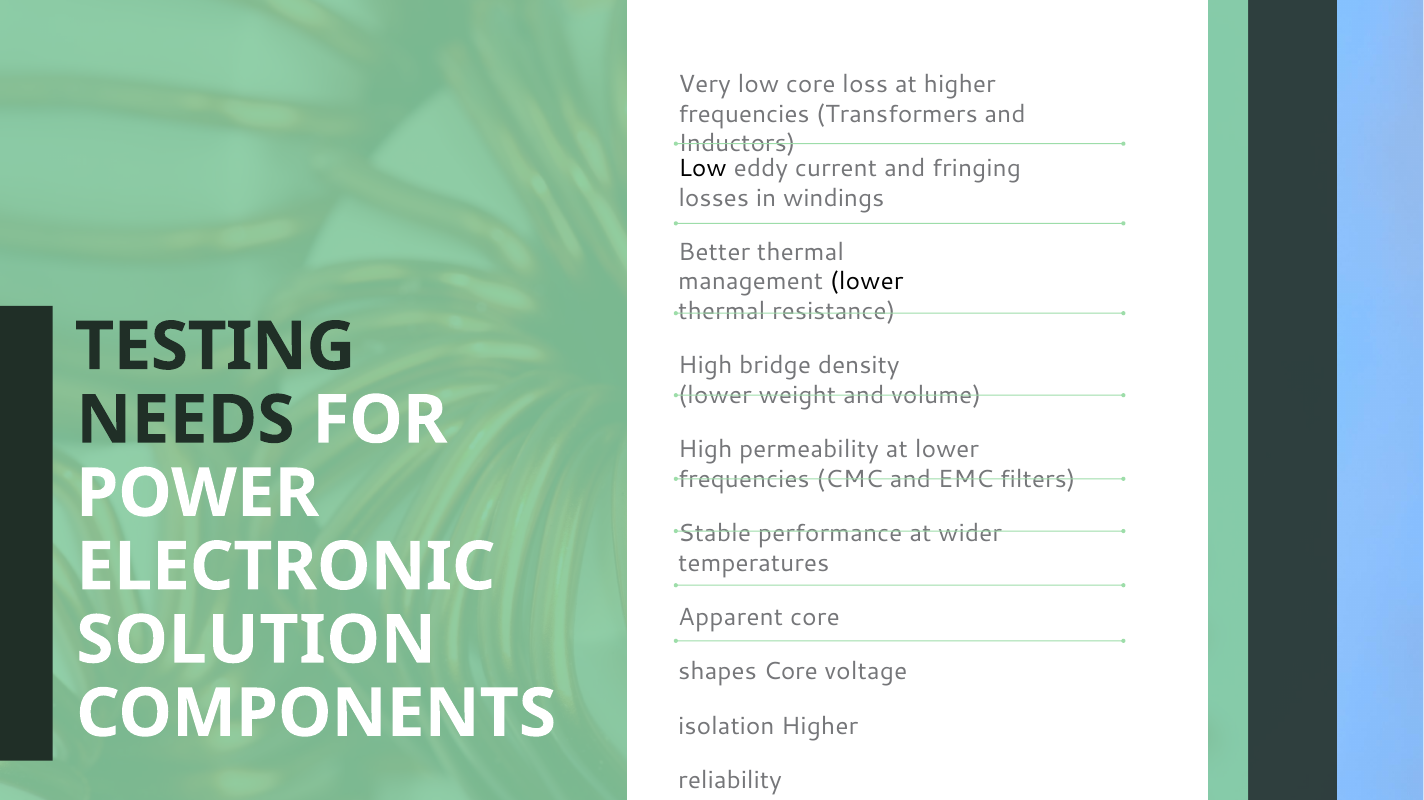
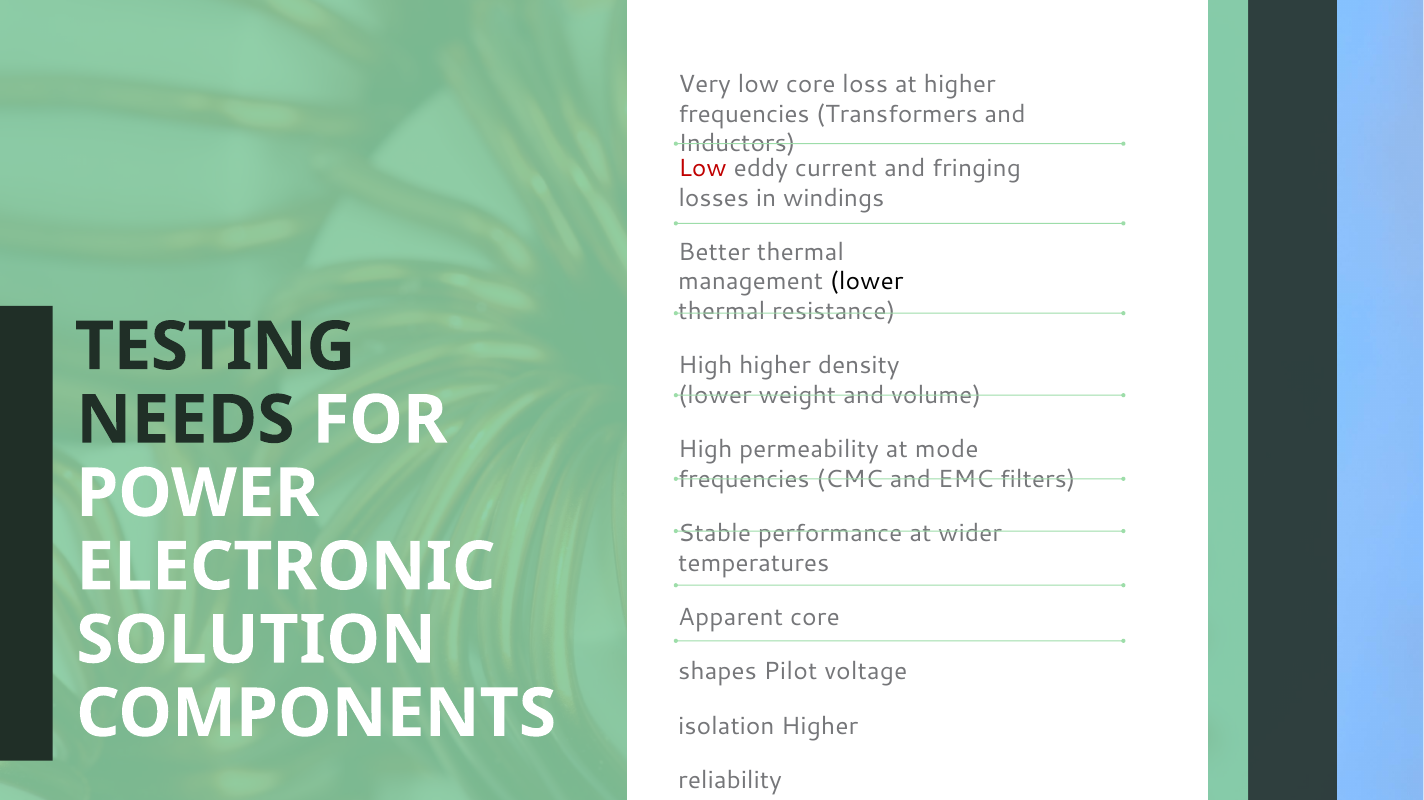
Low colour: black -> red (703, 168)
High bridge: bridge -> higher (775, 366)
at lower: lower -> mode (947, 450)
shapes Core: Core -> Pilot (791, 672)
